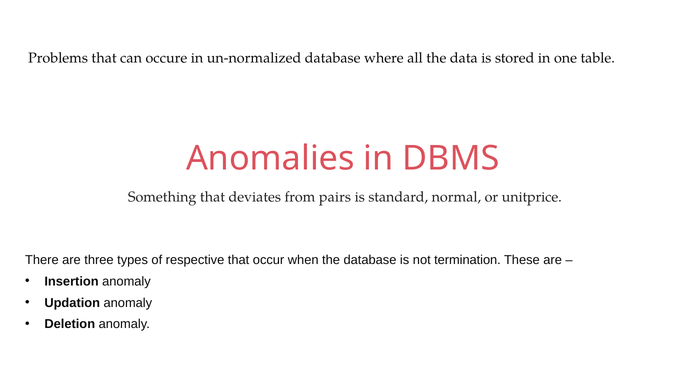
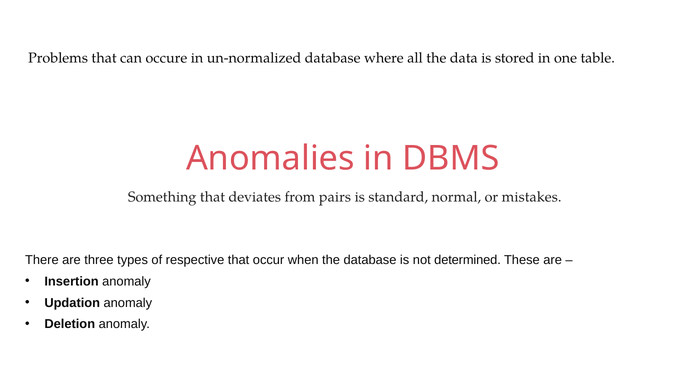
unitprice: unitprice -> mistakes (532, 197)
termination: termination -> determined (468, 260)
